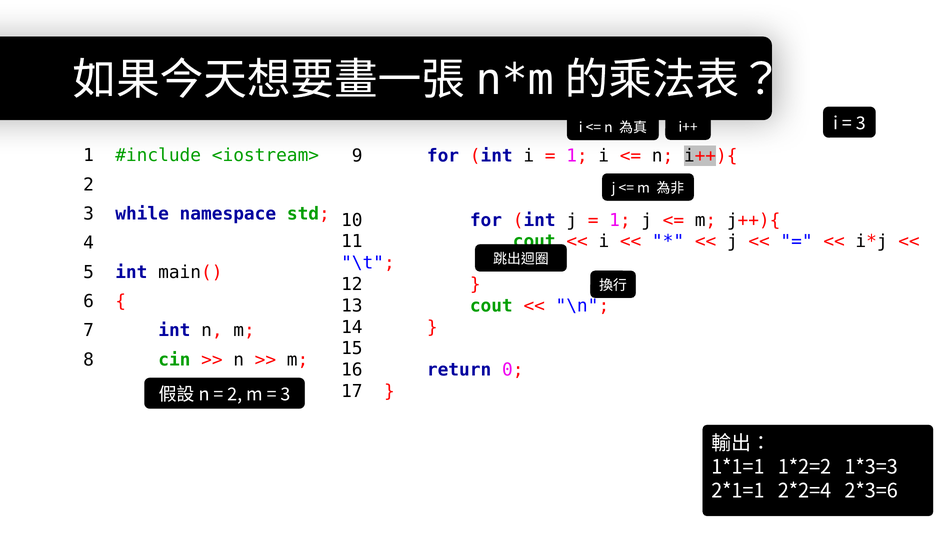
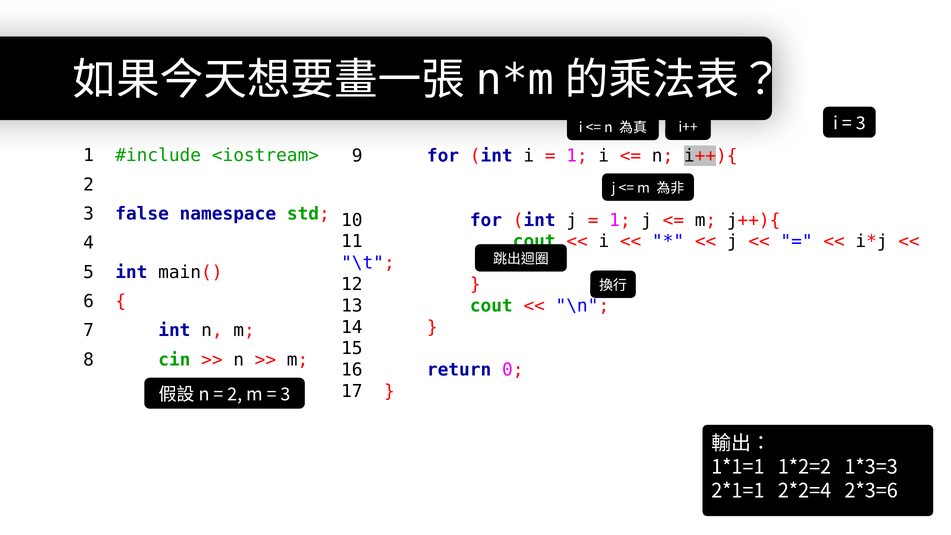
while: while -> false (142, 214)
